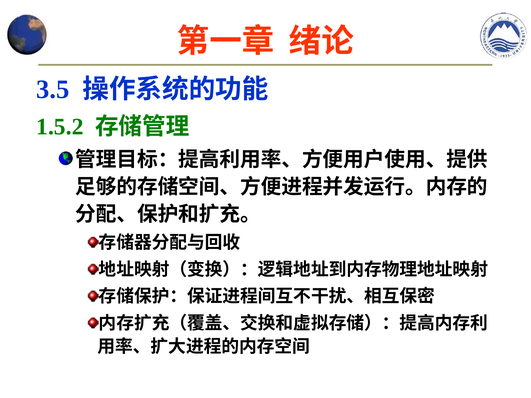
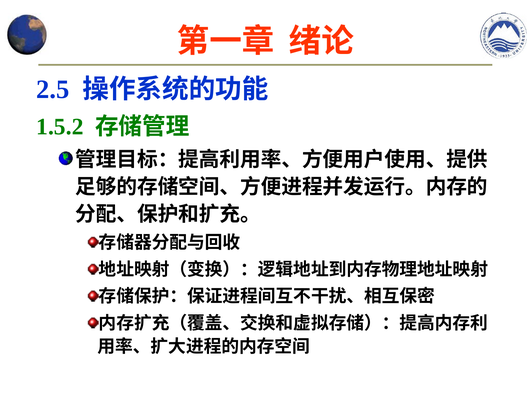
3.5: 3.5 -> 2.5 (53, 89)
